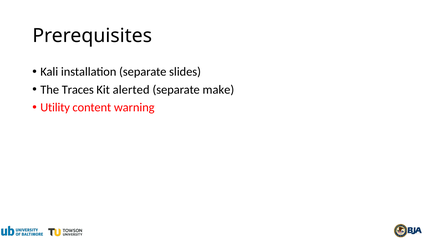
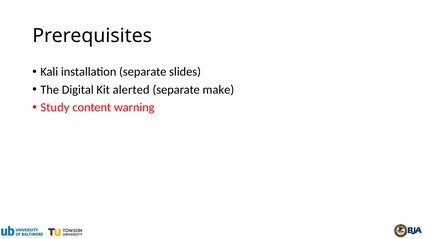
Traces: Traces -> Digital (78, 90)
Utility: Utility -> Study (55, 107)
